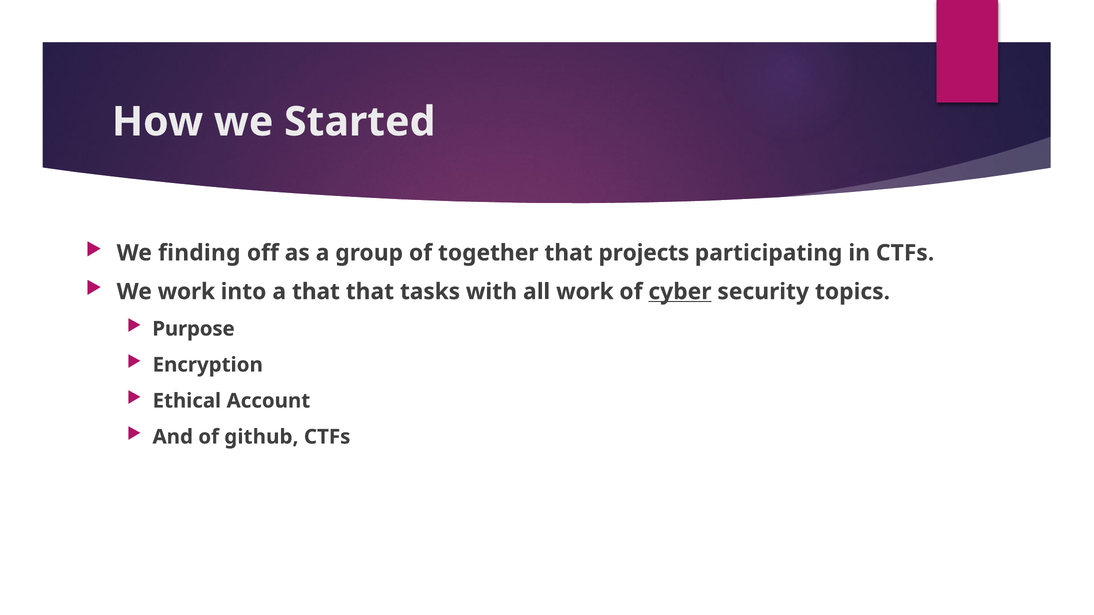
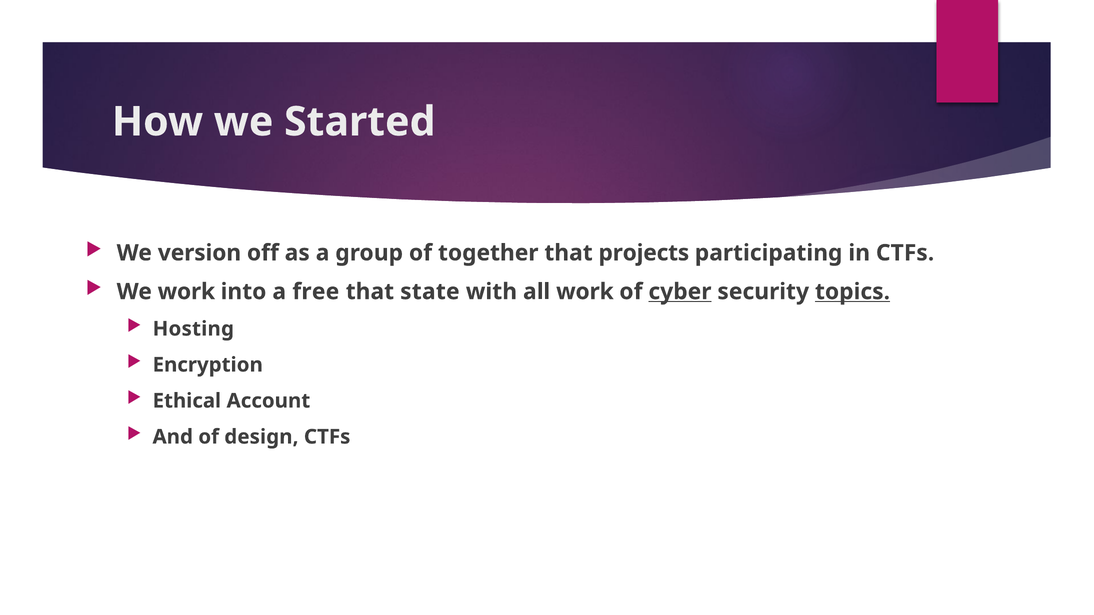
finding: finding -> version (199, 253)
a that: that -> free (316, 292)
tasks: tasks -> state (430, 292)
topics underline: none -> present (853, 292)
Purpose: Purpose -> Hosting (193, 329)
github: github -> design (261, 437)
